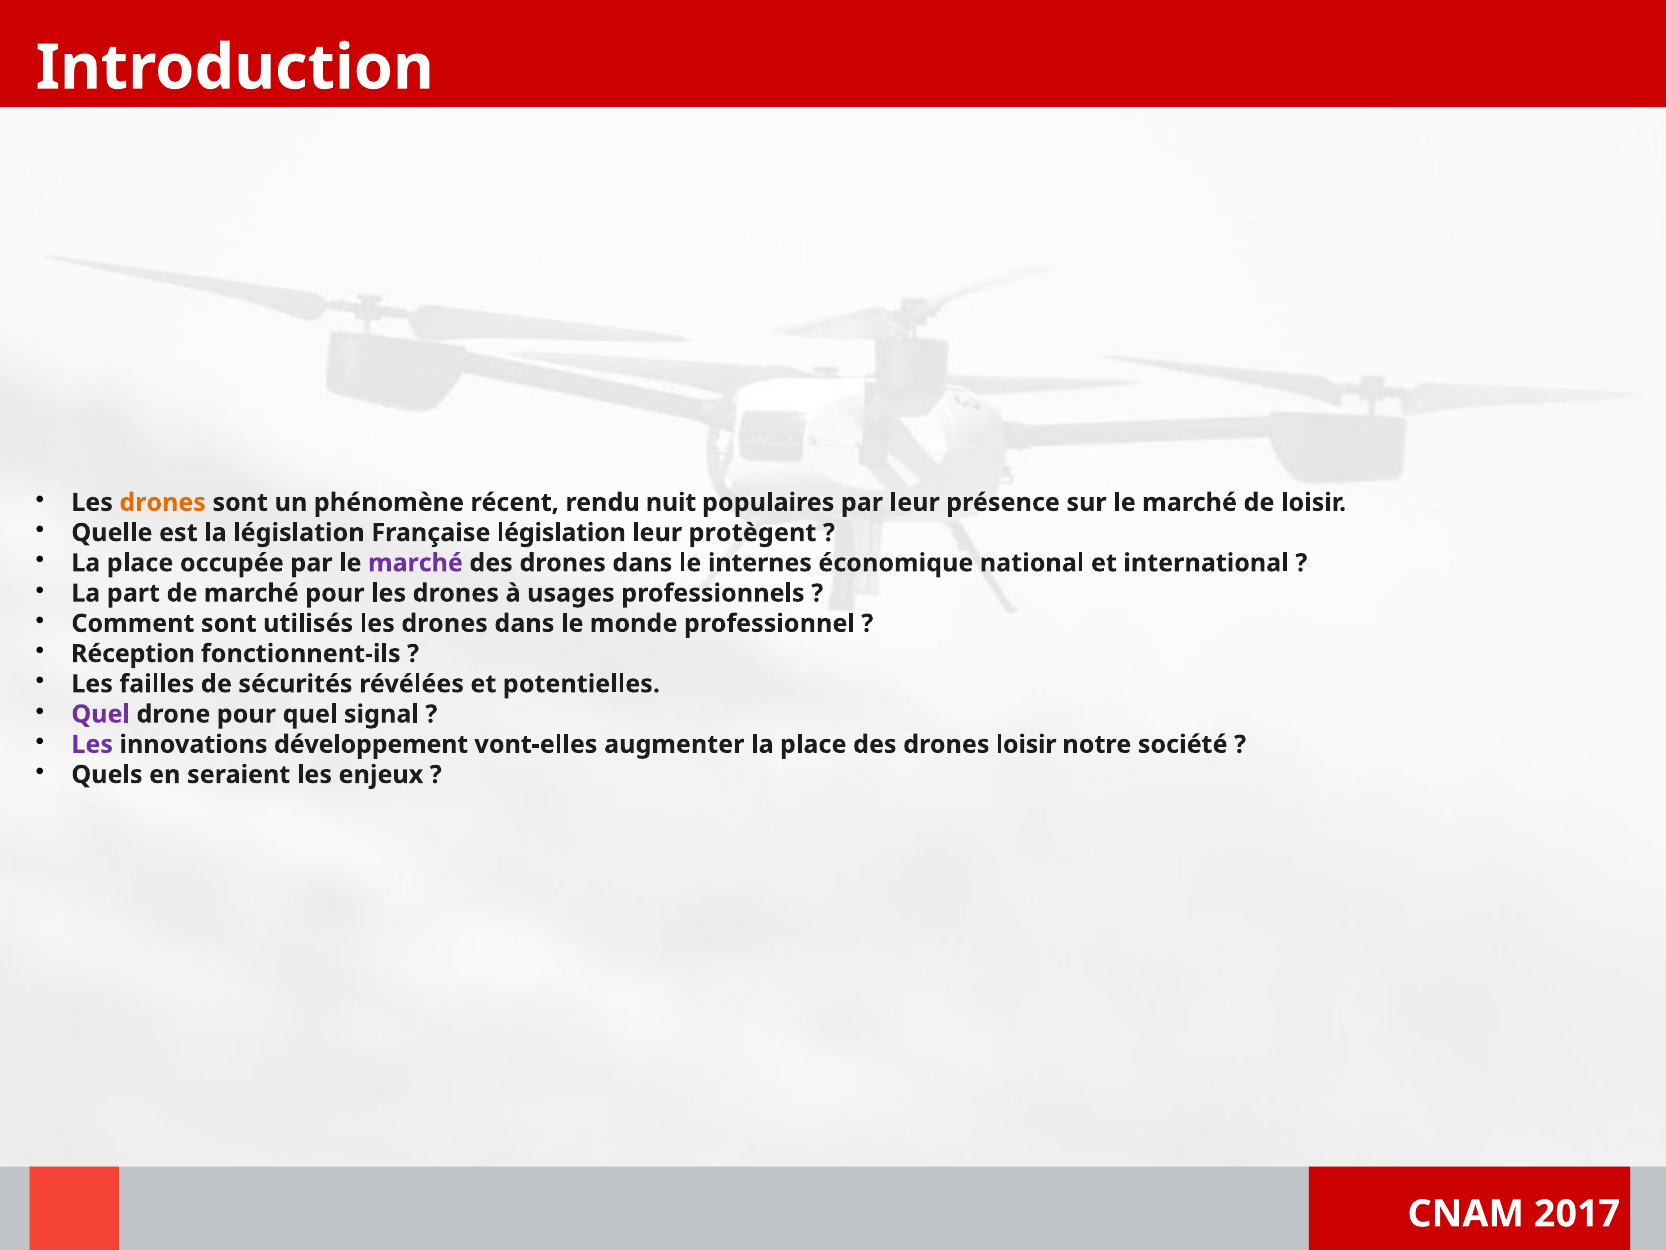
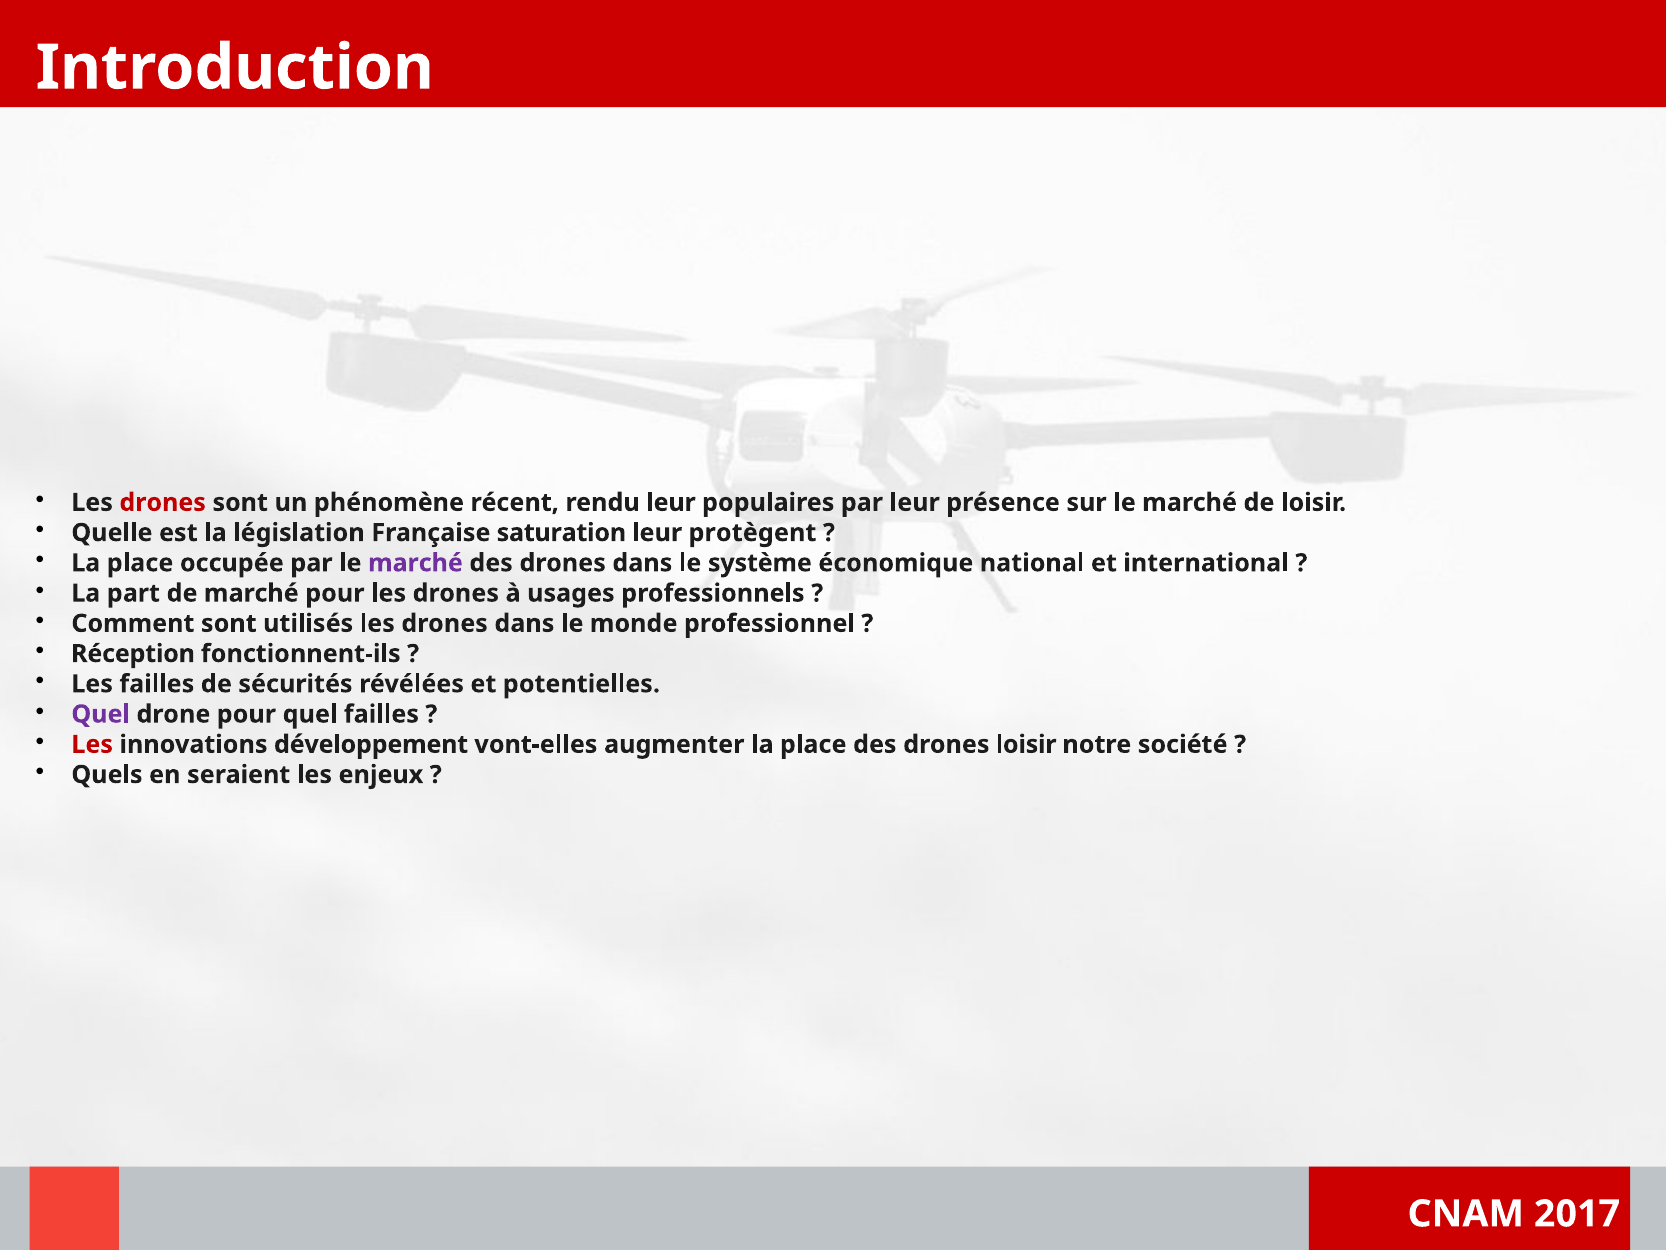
drones colour: orange -> red (163, 502)
rendu nuit: nuit -> leur (671, 502)
Française législation: législation -> saturation (561, 533)
internes: internes -> système (760, 563)
quel signal: signal -> failles (381, 714)
Les colour: purple -> red (92, 744)
